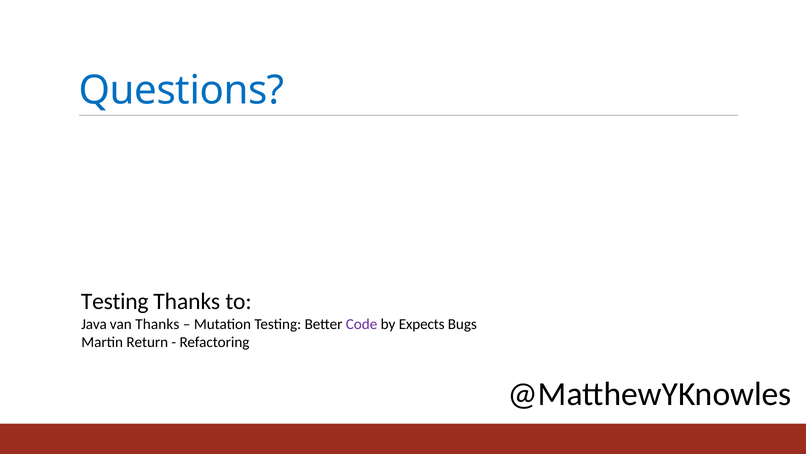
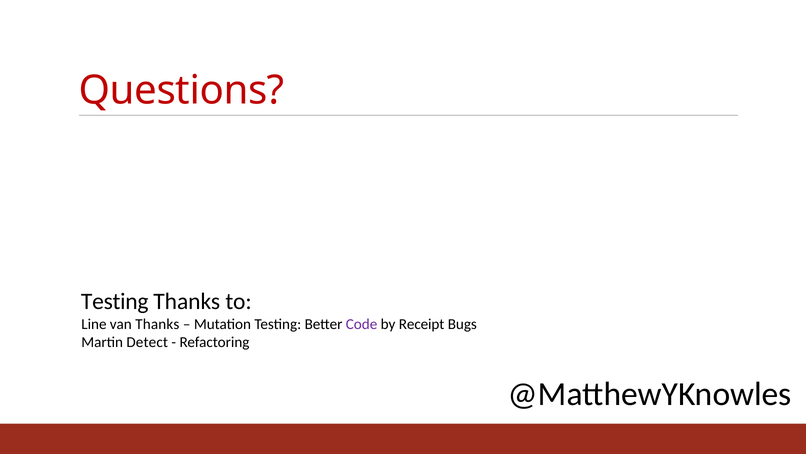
Questions colour: blue -> red (182, 90)
Java: Java -> Line (94, 324)
Expects: Expects -> Receipt (422, 324)
Return: Return -> Detect (147, 342)
